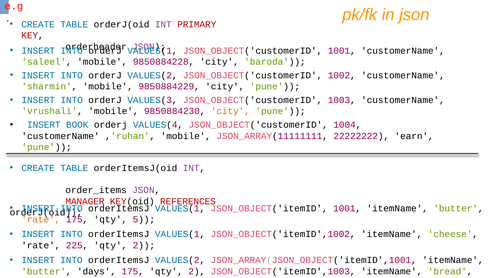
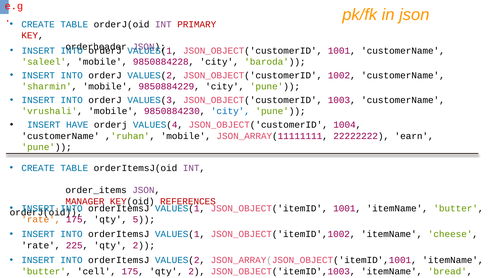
city colour: orange -> blue (230, 111)
BOOK: BOOK -> HAVE (77, 125)
days: days -> cell (97, 272)
